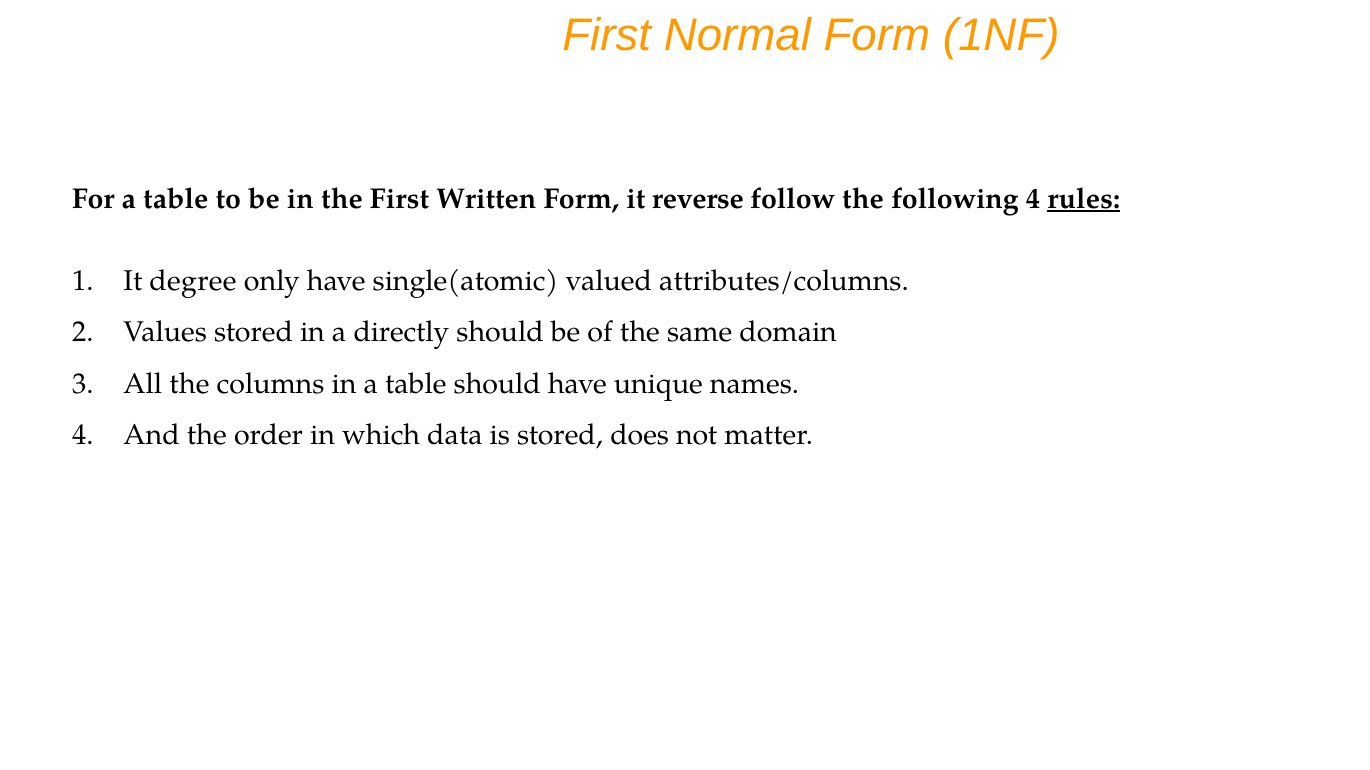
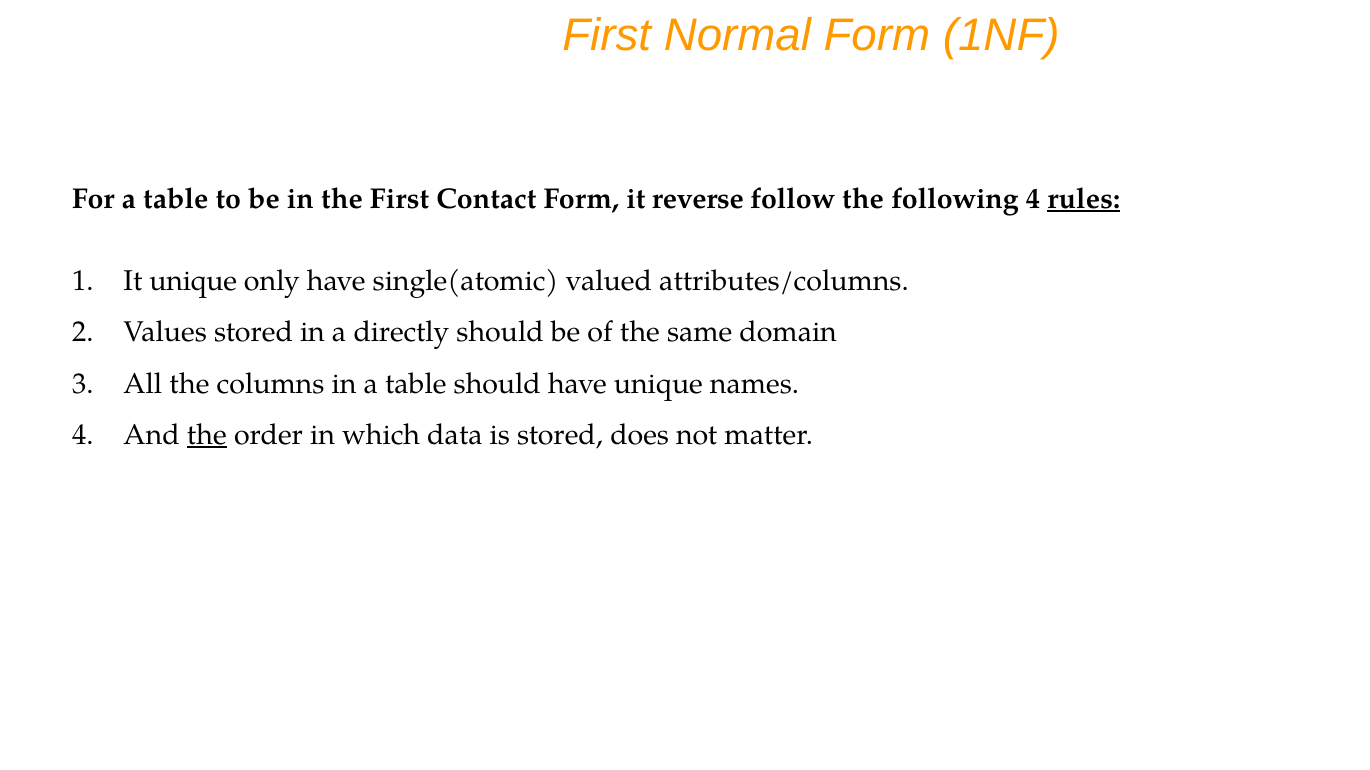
Written: Written -> Contact (486, 199)
It degree: degree -> unique (193, 281)
the underline: none -> present (207, 435)
